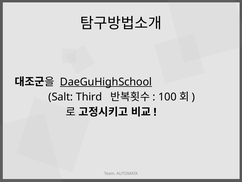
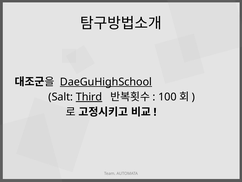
Third underline: none -> present (89, 97)
